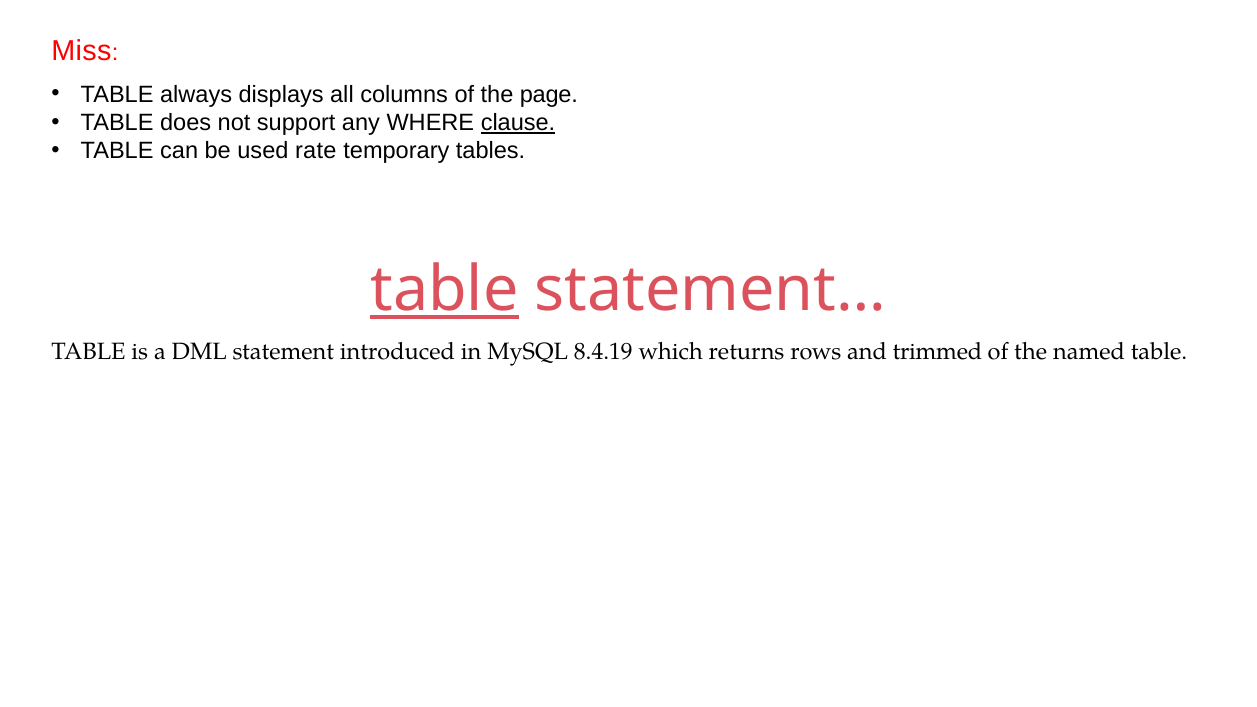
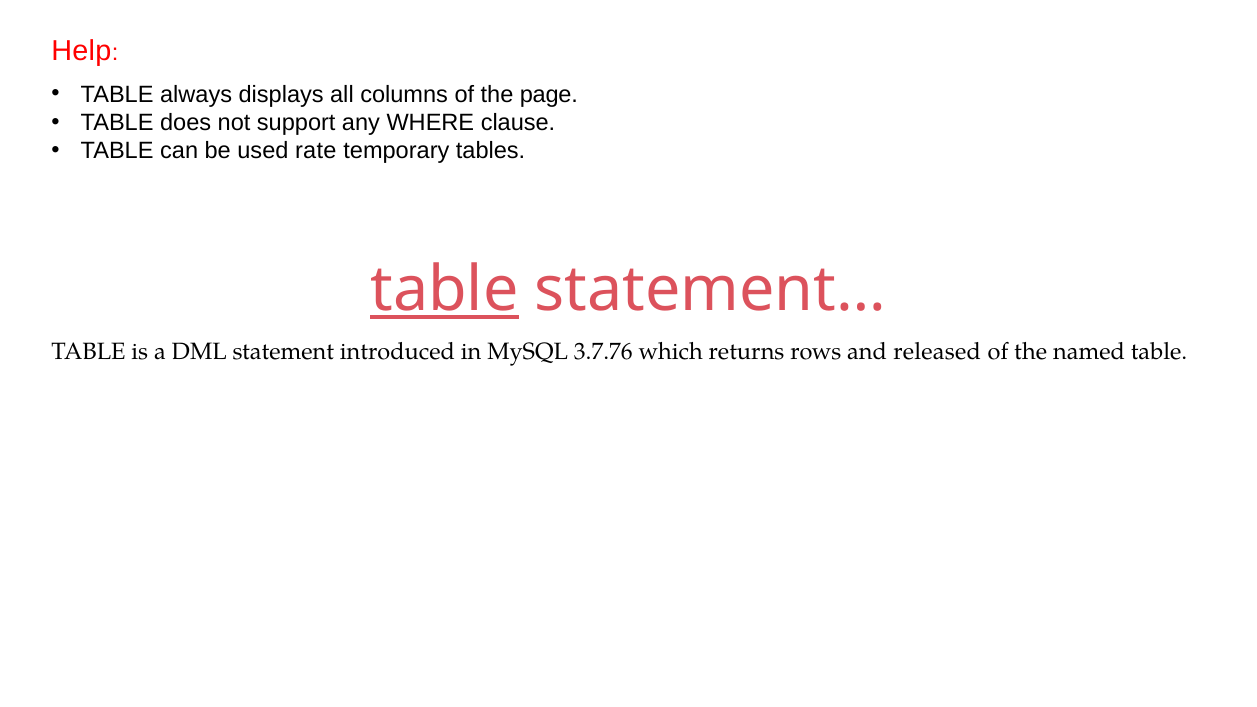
Miss: Miss -> Help (81, 51)
clause underline: present -> none (518, 123)
8.4.19: 8.4.19 -> 3.7.76 (603, 352)
trimmed: trimmed -> released (937, 352)
